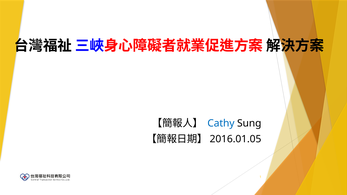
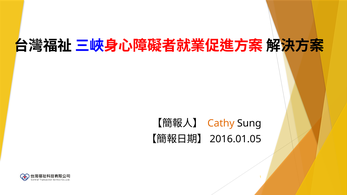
Cathy colour: blue -> orange (221, 123)
